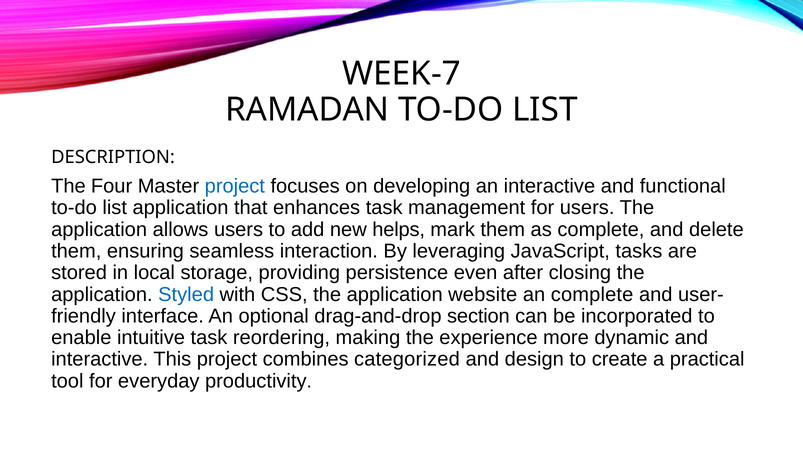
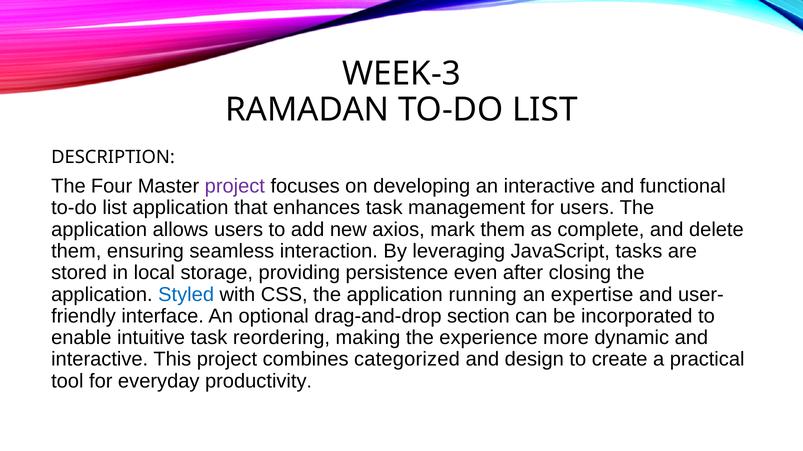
WEEK-7: WEEK-7 -> WEEK-3 (402, 74)
project colour: blue -> purple (235, 186)
helps: helps -> axios (399, 230)
website: website -> running (483, 295)
an complete: complete -> expertise (592, 295)
